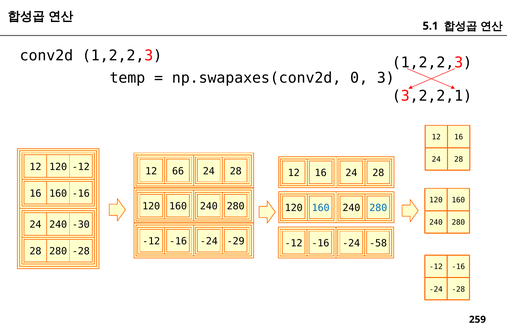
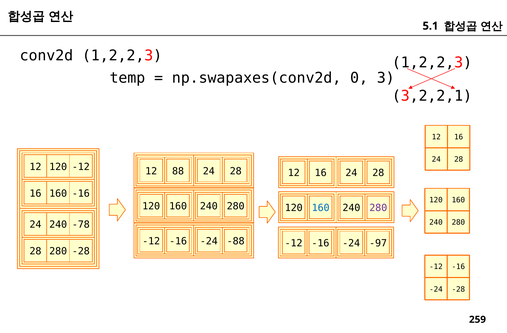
66: 66 -> 88 (178, 171)
280 colour: blue -> purple (378, 208)
-30: -30 -> -78 (81, 225)
-29: -29 -> -88 (236, 241)
-58: -58 -> -97 (378, 243)
